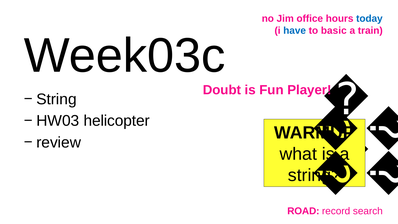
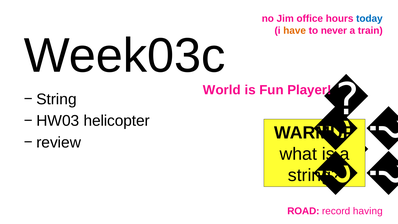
have colour: blue -> orange (295, 31)
basic: basic -> never (334, 31)
Doubt: Doubt -> World (222, 90)
search: search -> having (368, 211)
